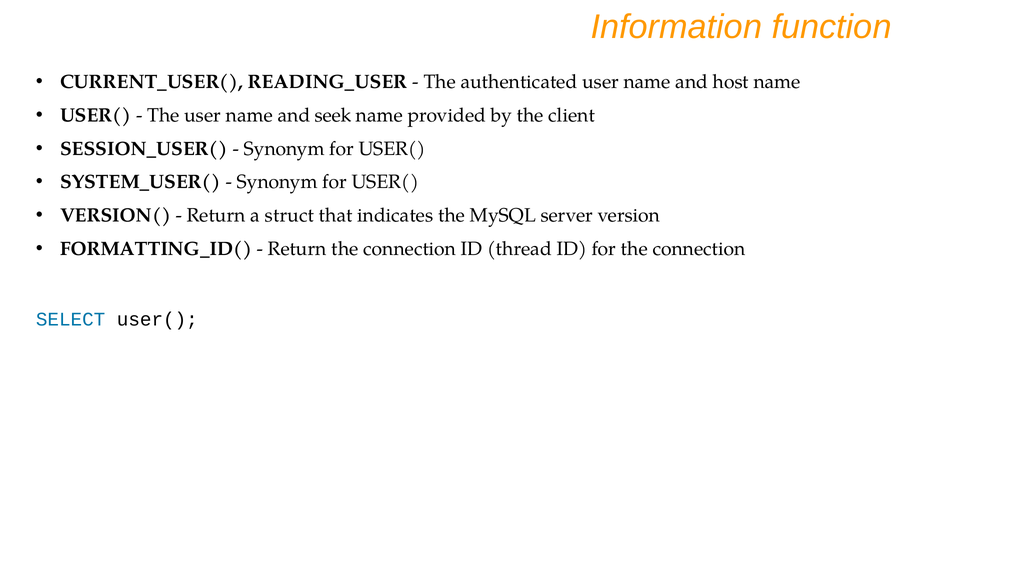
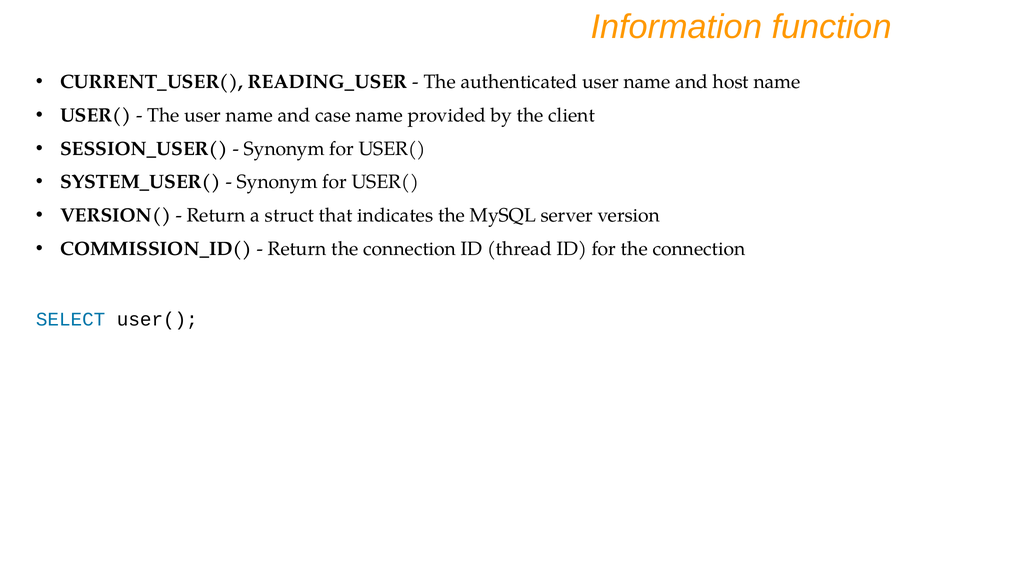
seek: seek -> case (333, 115)
FORMATTING_ID(: FORMATTING_ID( -> COMMISSION_ID( (156, 249)
